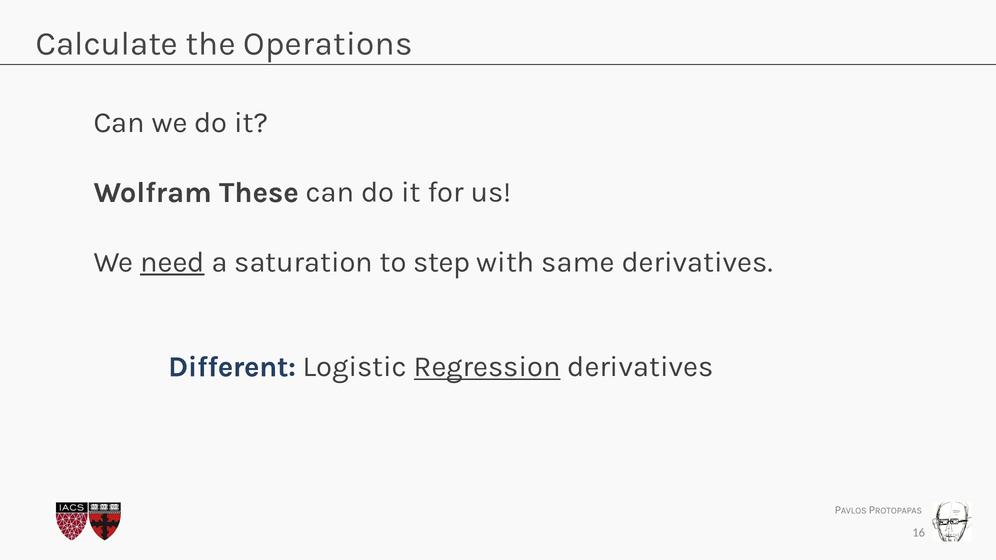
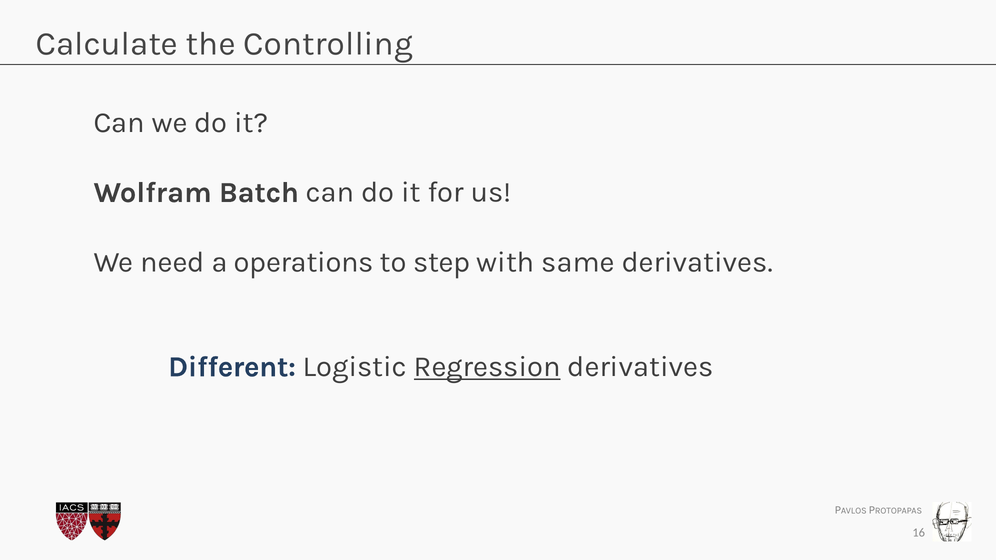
Operations: Operations -> Controlling (328, 44)
These: These -> Batch (259, 192)
need underline: present -> none (172, 262)
saturation: saturation -> operations (304, 262)
